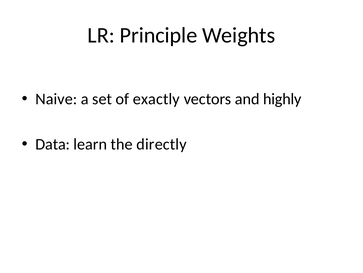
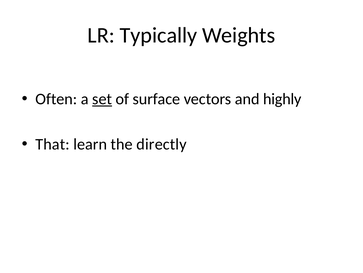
Principle: Principle -> Typically (158, 35)
Naive: Naive -> Often (56, 99)
set underline: none -> present (102, 99)
exactly: exactly -> surface (156, 99)
Data: Data -> That (53, 144)
